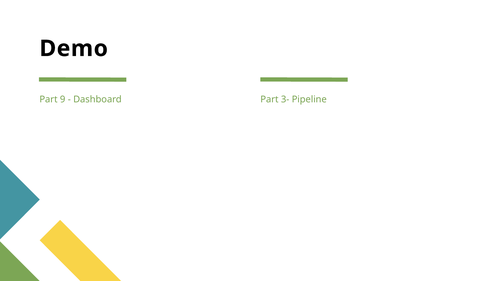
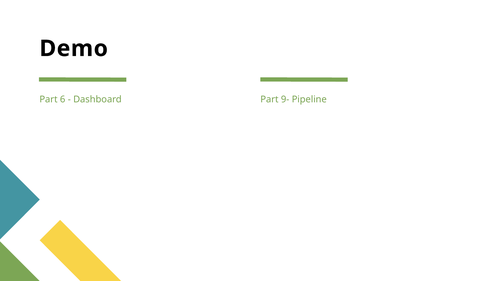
9: 9 -> 6 (63, 99)
3-: 3- -> 9- (285, 99)
